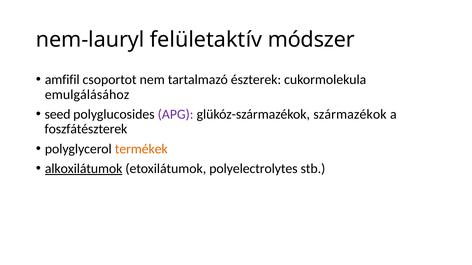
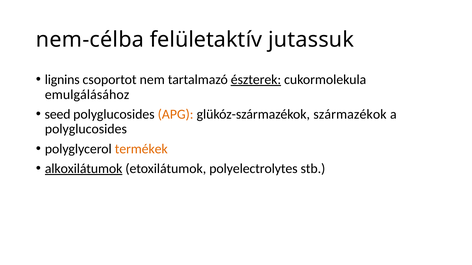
nem-lauryl: nem-lauryl -> nem-célba (90, 40)
módszer: módszer -> jutassuk (311, 40)
amfifil: amfifil -> lignins (62, 80)
észterek underline: none -> present (256, 80)
APG colour: purple -> orange (176, 114)
foszfátészterek: foszfátészterek -> polyglucosides (86, 129)
